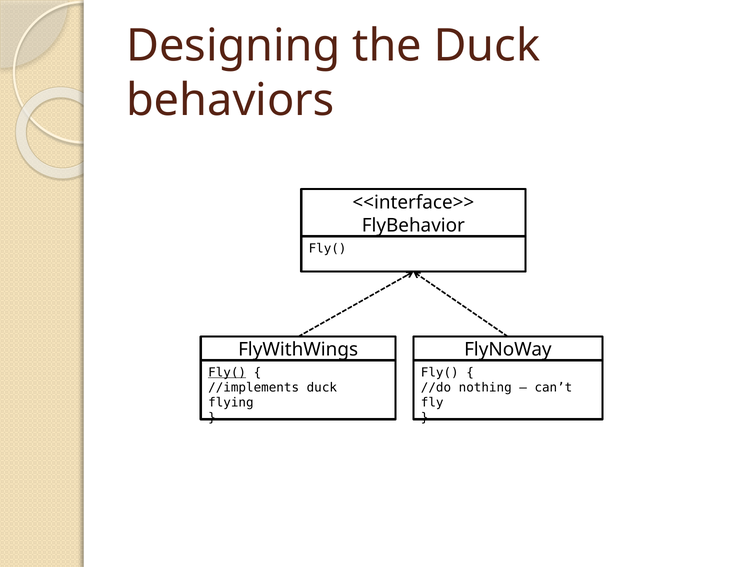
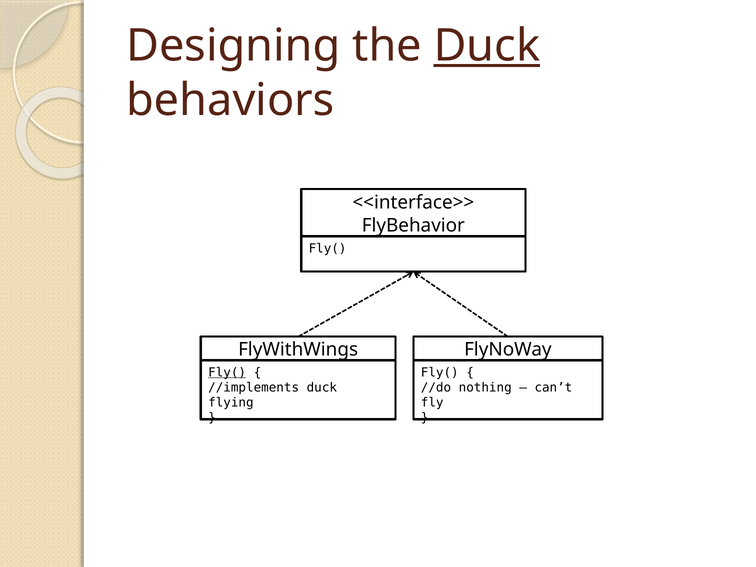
Duck underline: none -> present (487, 46)
